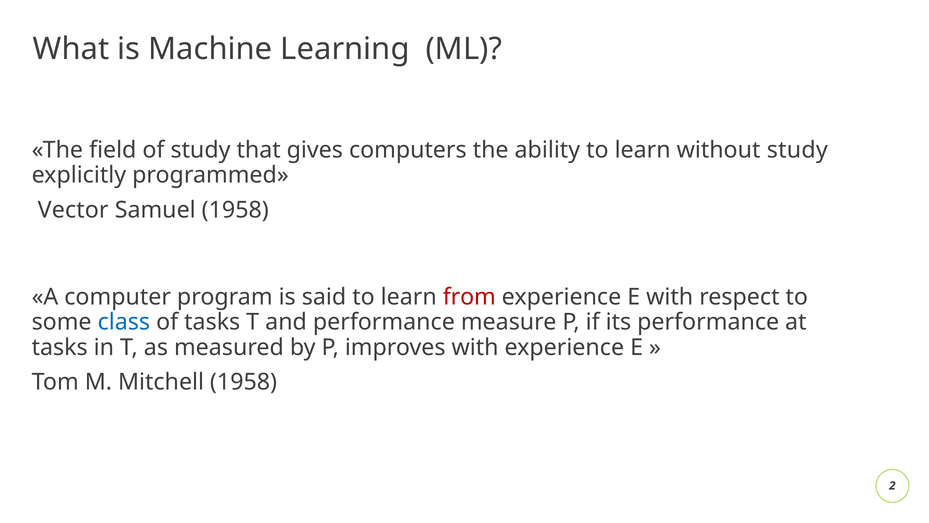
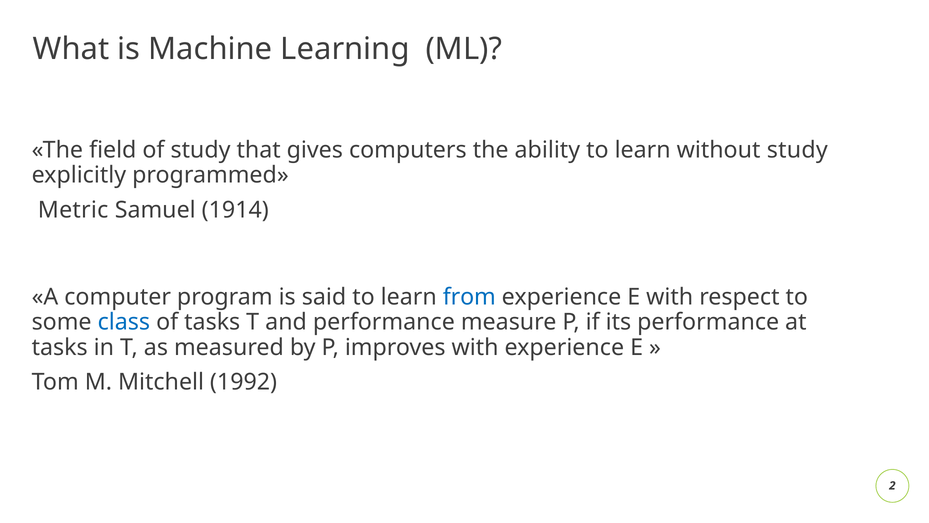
Vector: Vector -> Metric (73, 210)
Samuel 1958: 1958 -> 1914 (235, 210)
from colour: red -> blue (469, 297)
Mitchell 1958: 1958 -> 1992 (244, 382)
